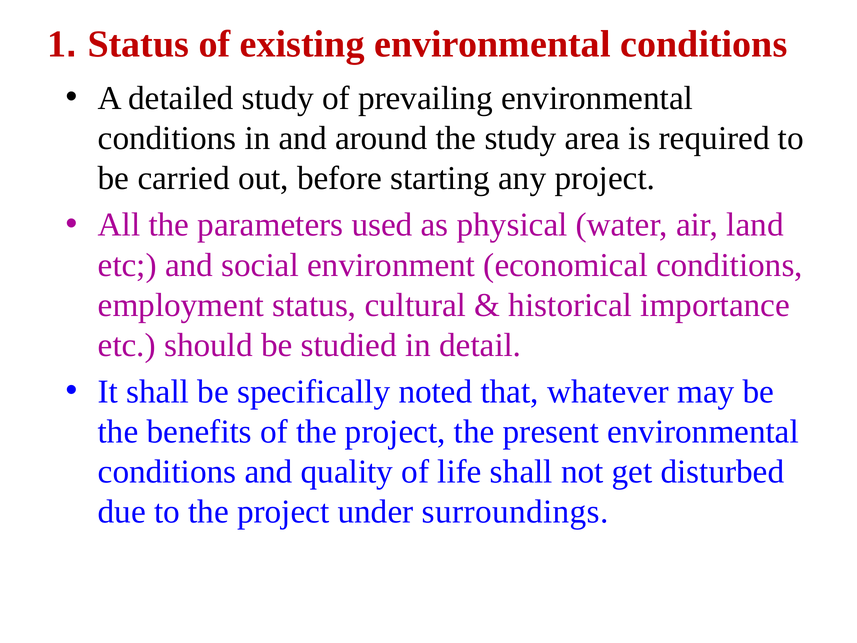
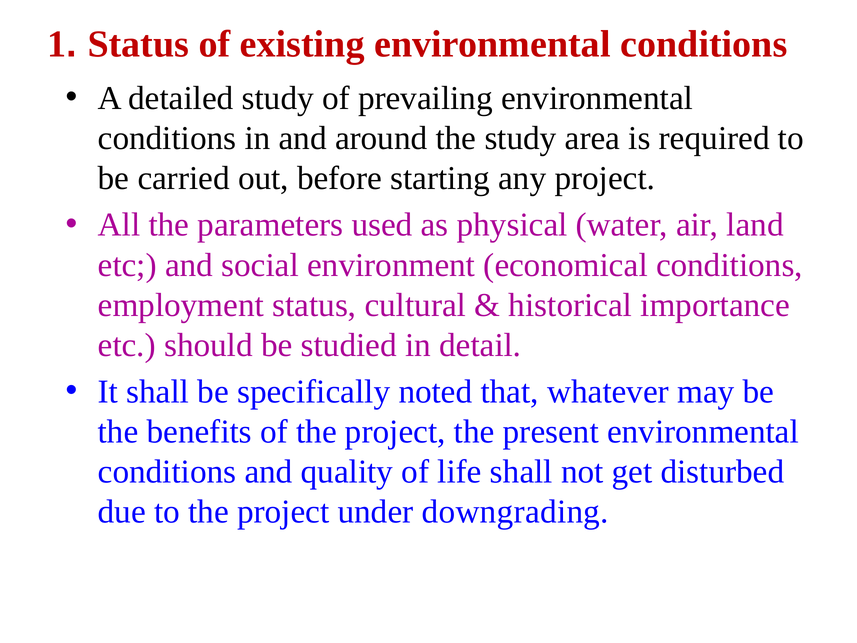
surroundings: surroundings -> downgrading (515, 512)
